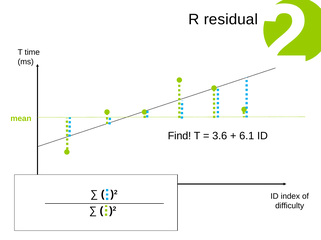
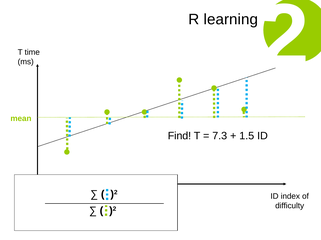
residual: residual -> learning (231, 20)
3.6: 3.6 -> 7.3 (220, 136)
6.1: 6.1 -> 1.5 (247, 136)
